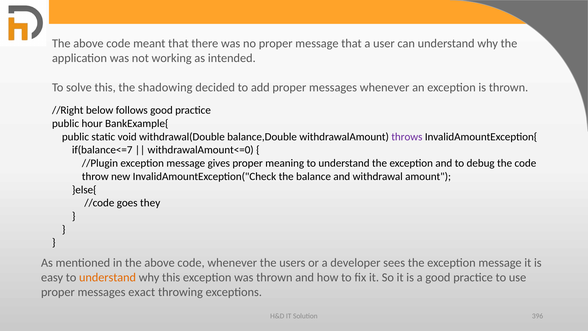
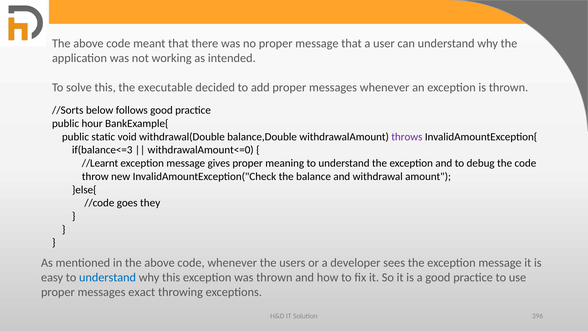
shadowing: shadowing -> executable (165, 88)
//Right: //Right -> //Sorts (68, 110)
if(balance<=7: if(balance<=7 -> if(balance<=3 (102, 150)
//Plugin: //Plugin -> //Learnt (100, 163)
understand colour: orange -> blue (108, 277)
